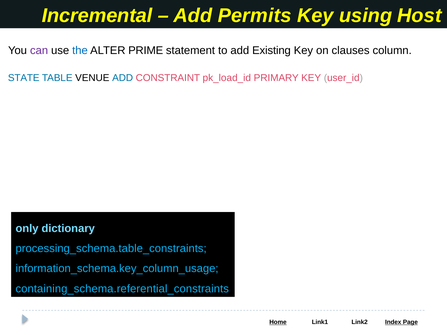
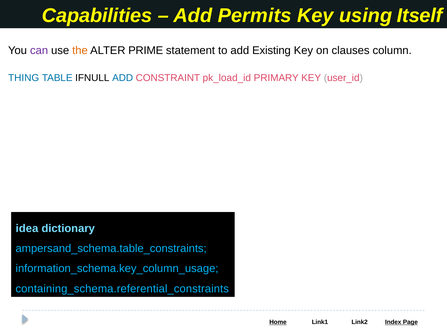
Incremental: Incremental -> Capabilities (97, 16)
Host: Host -> Itself (420, 16)
the colour: blue -> orange (80, 51)
STATE: STATE -> THING (24, 78)
VENUE: VENUE -> IFNULL (92, 78)
only: only -> idea (27, 229)
processing_schema.table_constraints: processing_schema.table_constraints -> ampersand_schema.table_constraints (111, 249)
